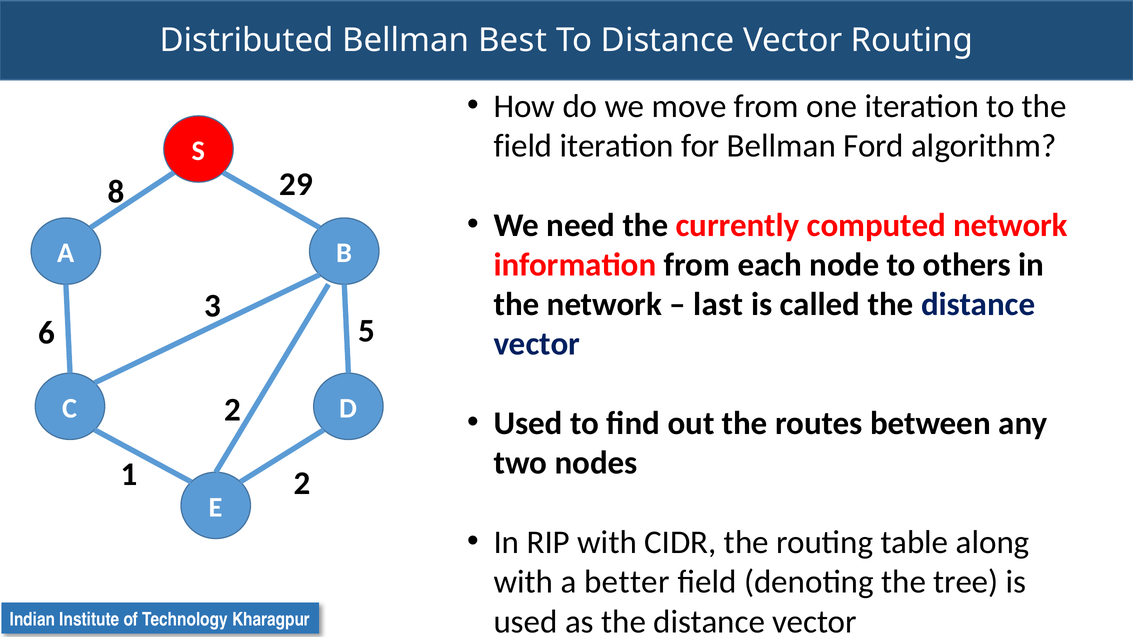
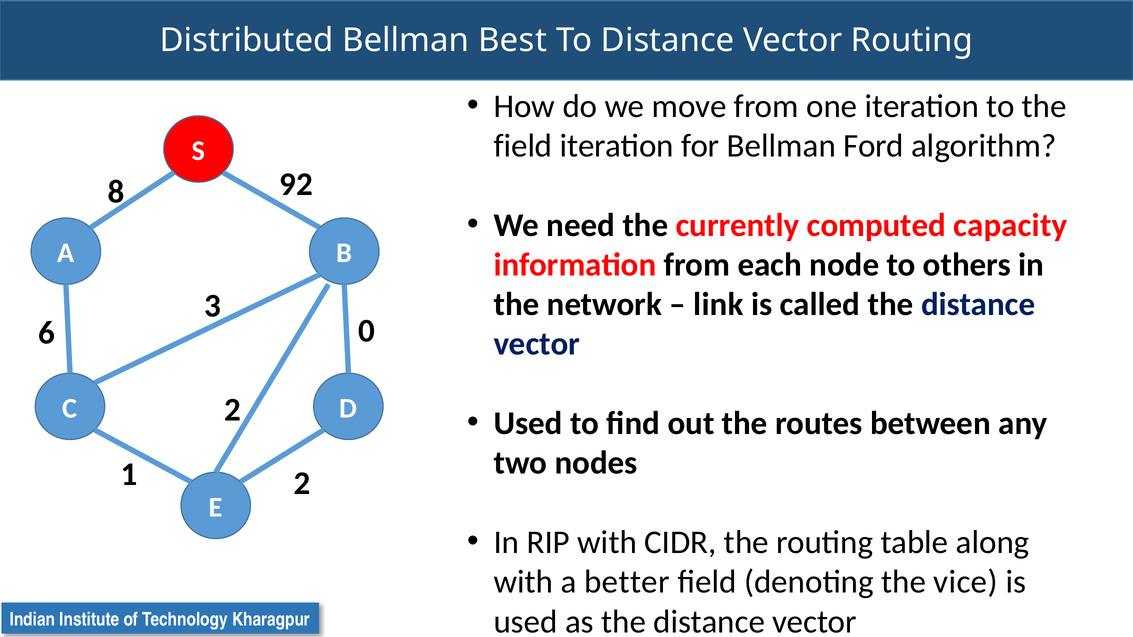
29: 29 -> 92 (296, 184)
computed network: network -> capacity (1010, 225)
last: last -> link (718, 305)
5: 5 -> 0 (367, 331)
tree: tree -> vice (966, 582)
